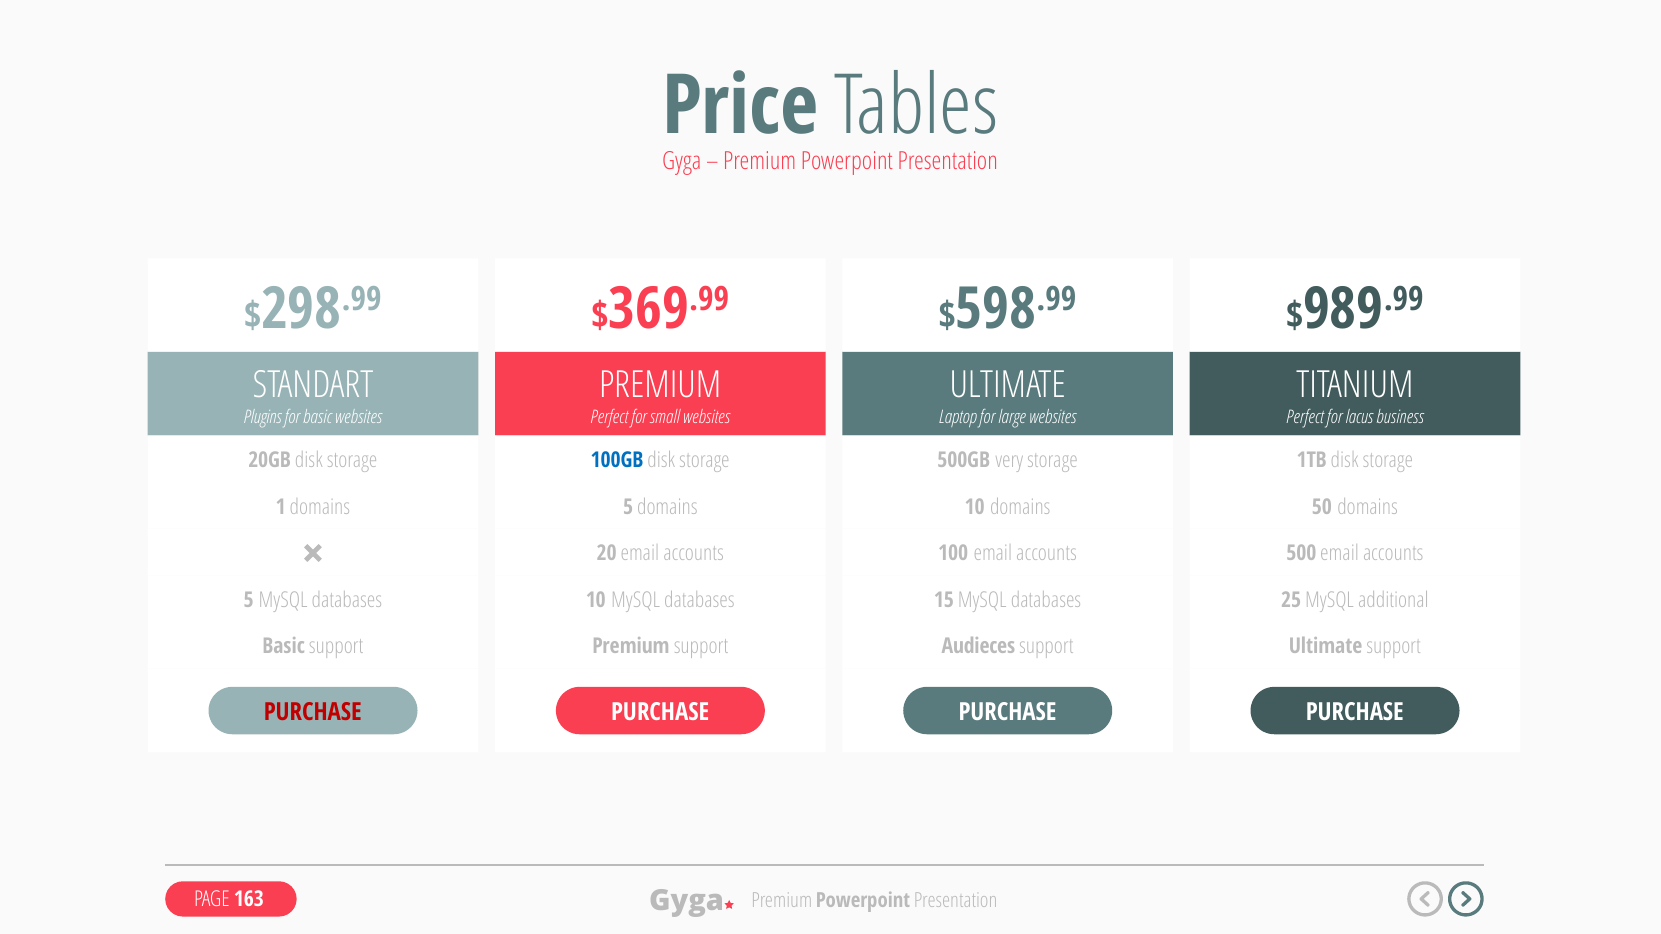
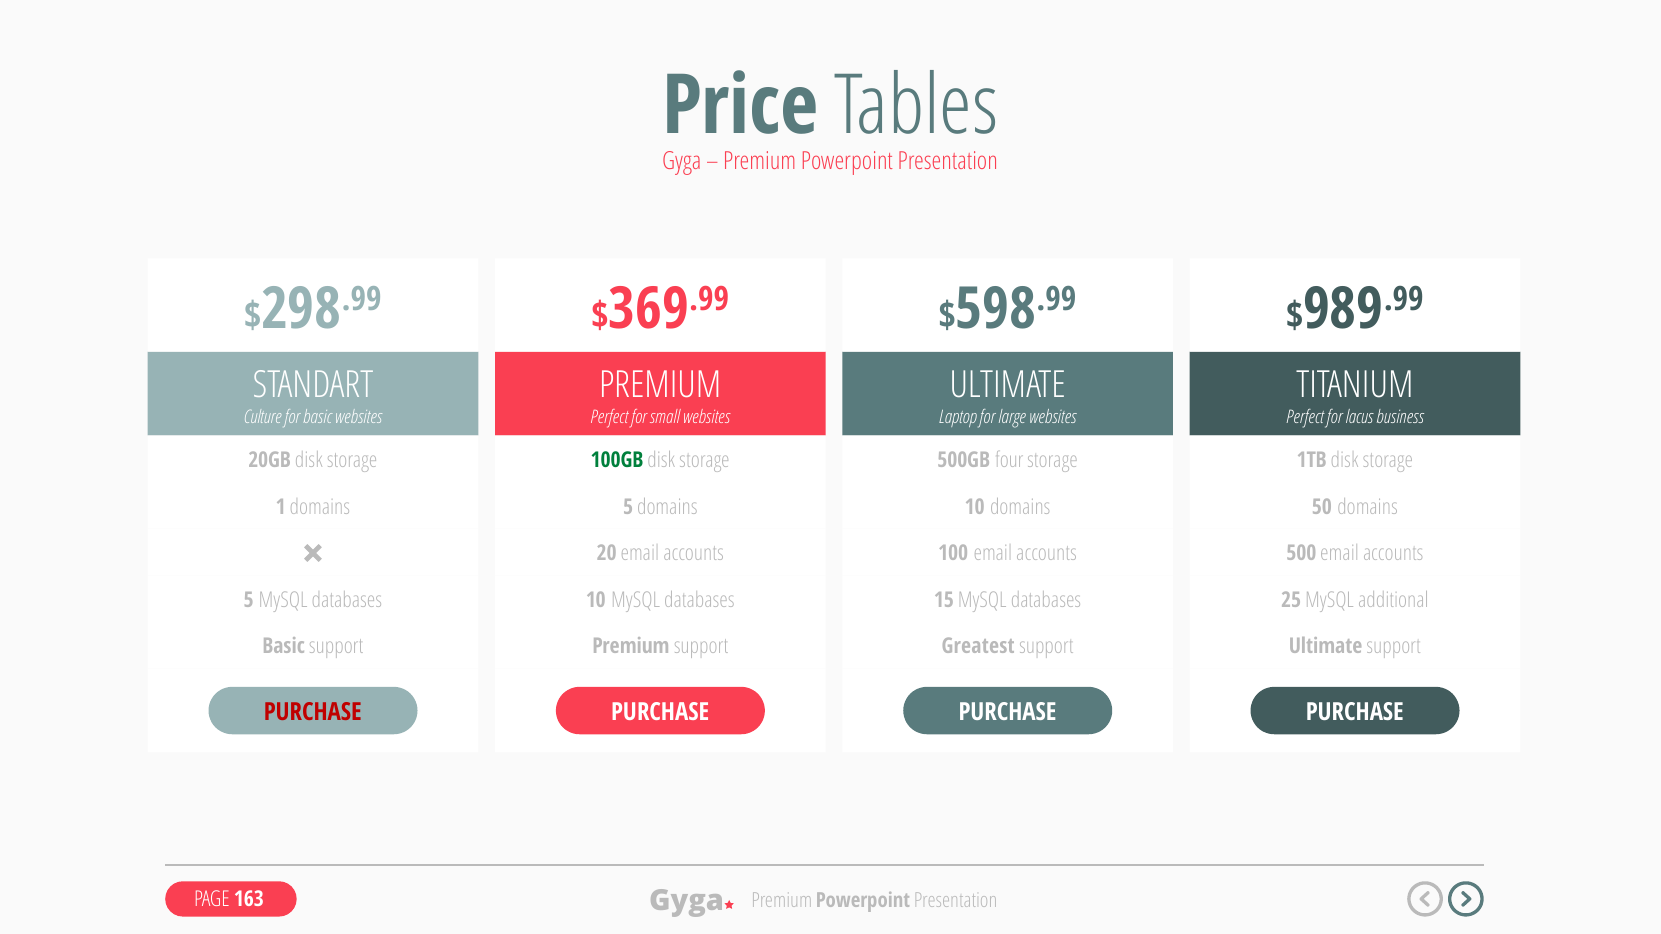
Plugins: Plugins -> Culture (263, 417)
100GB colour: blue -> green (617, 460)
very: very -> four (1009, 460)
Audieces: Audieces -> Greatest (978, 647)
